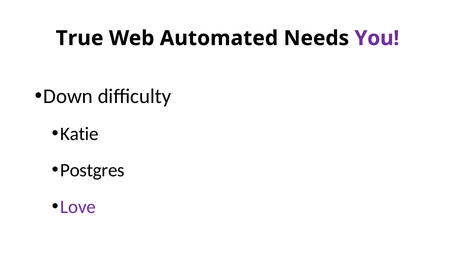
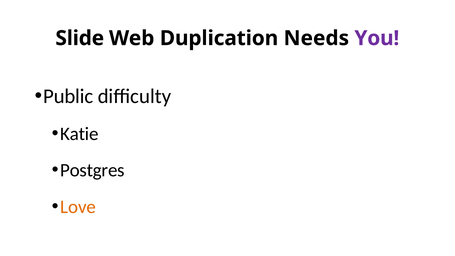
True: True -> Slide (80, 38)
Automated: Automated -> Duplication (219, 38)
Down: Down -> Public (68, 96)
Love colour: purple -> orange (78, 207)
